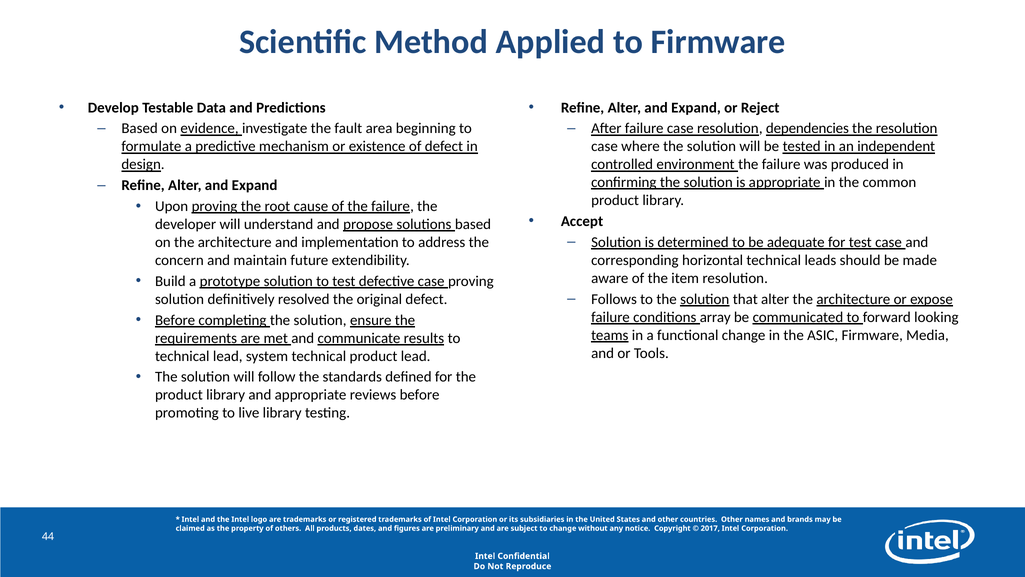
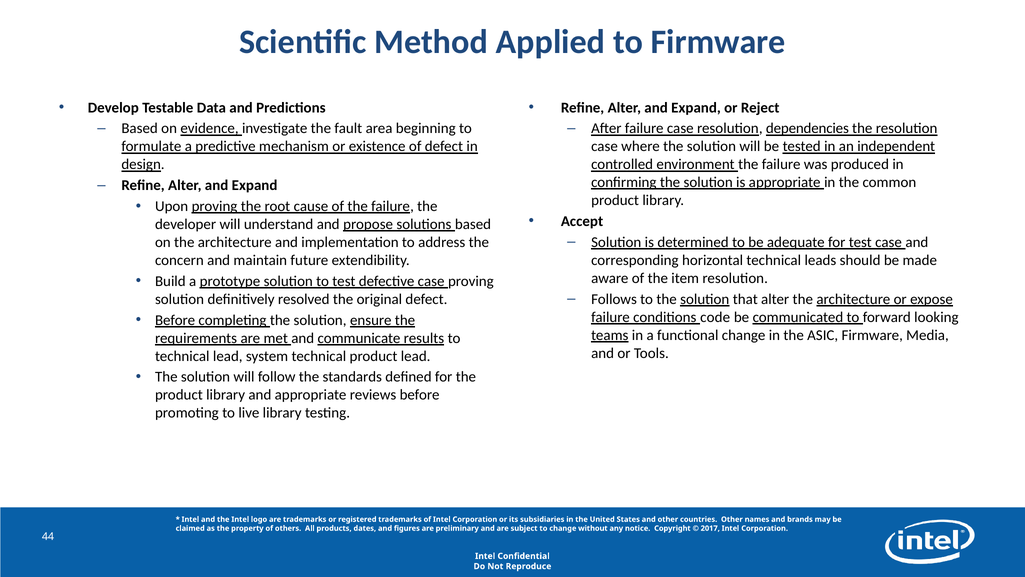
array: array -> code (715, 317)
